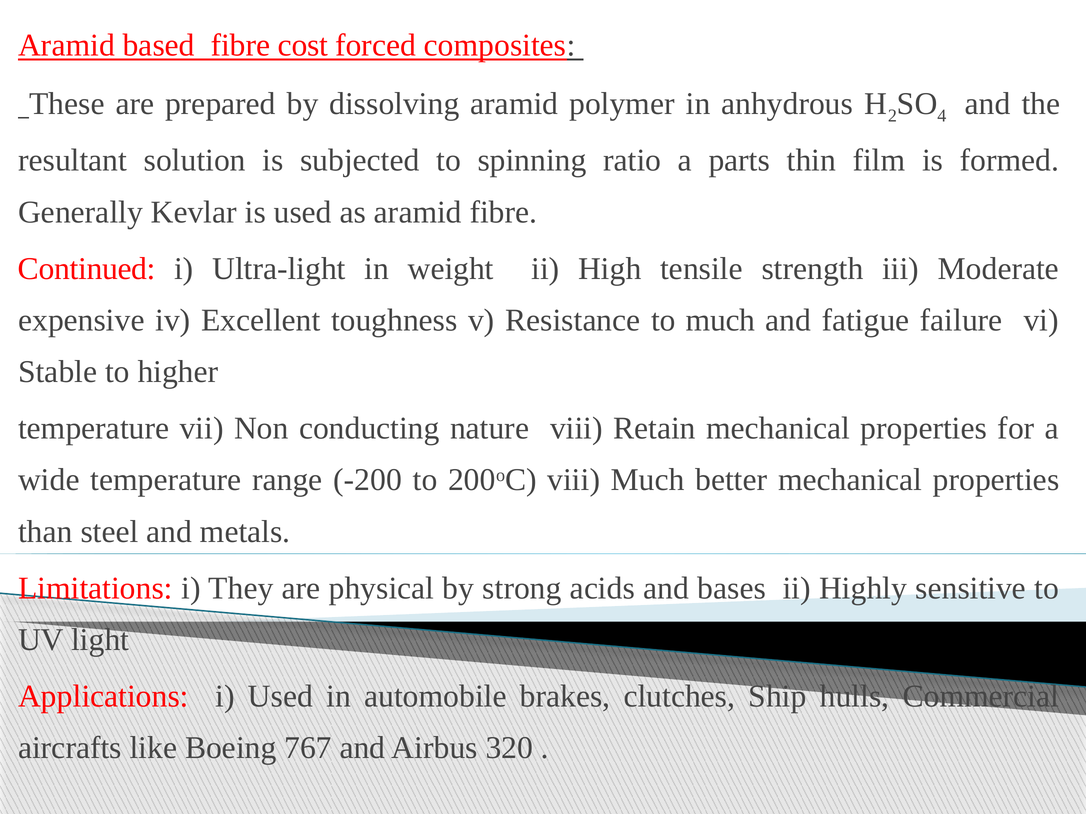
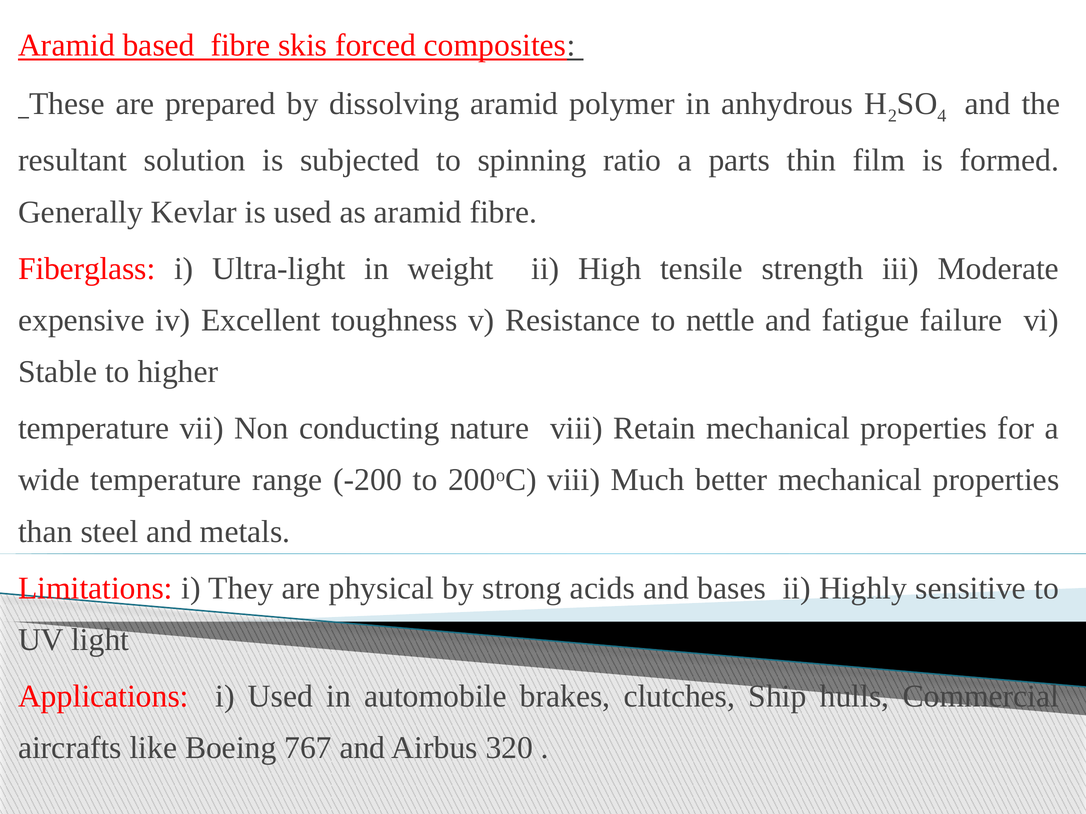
cost: cost -> skis (303, 46)
Continued: Continued -> Fiberglass (87, 269)
to much: much -> nettle (721, 320)
